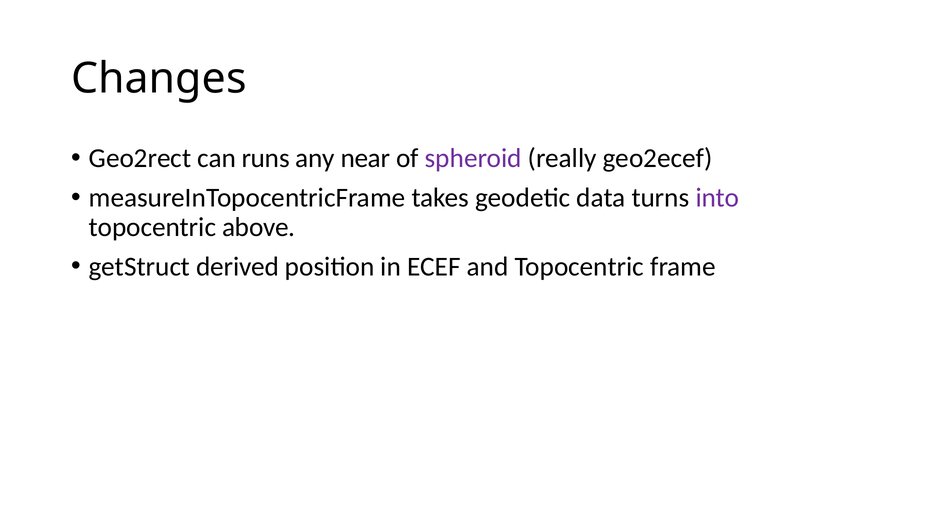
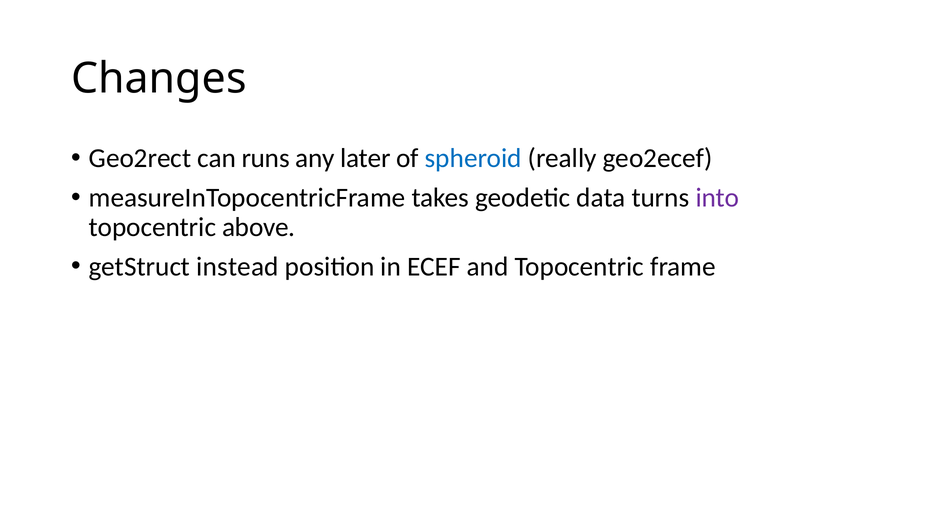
near: near -> later (365, 158)
spheroid colour: purple -> blue (473, 158)
derived: derived -> instead (237, 266)
